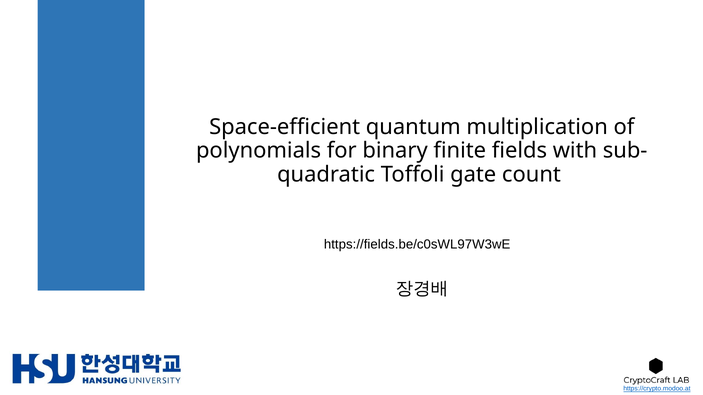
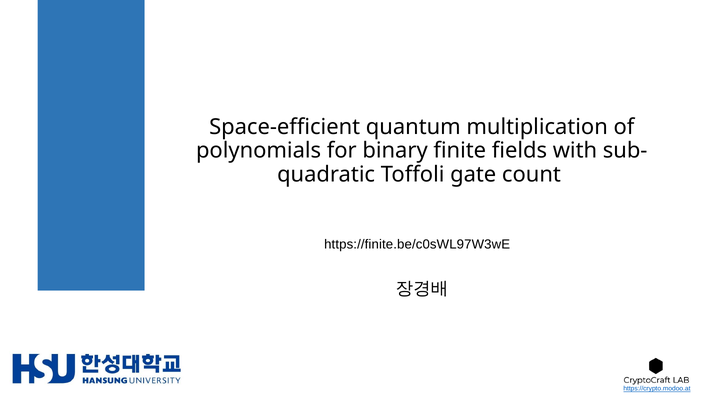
https://fields.be/c0sWL97W3wE: https://fields.be/c0sWL97W3wE -> https://finite.be/c0sWL97W3wE (417, 245)
